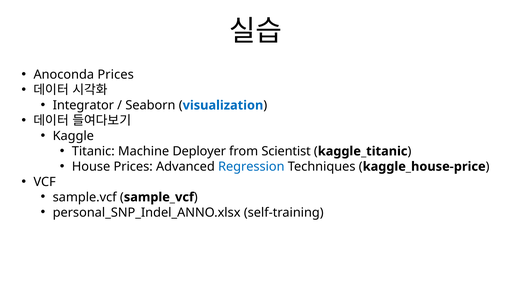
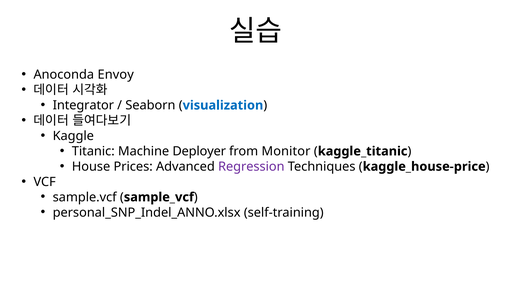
Anoconda Prices: Prices -> Envoy (116, 75)
Scientist: Scientist -> Monitor (286, 151)
Regression colour: blue -> purple (251, 167)
